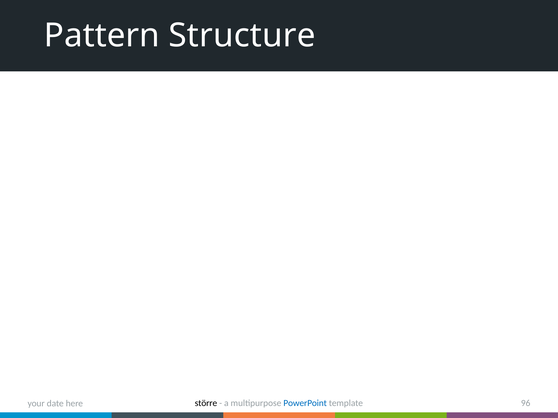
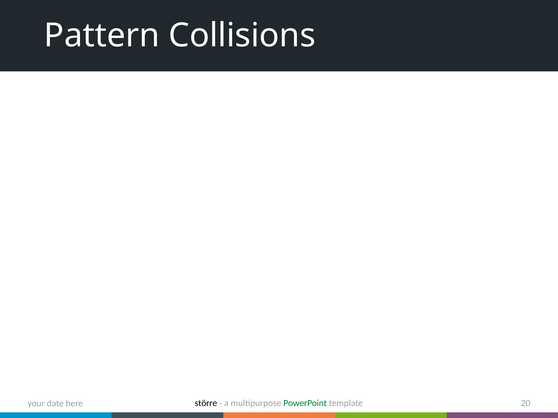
Structure: Structure -> Collisions (242, 35)
PowerPoint colour: blue -> green (305, 404)
96: 96 -> 20 (526, 404)
